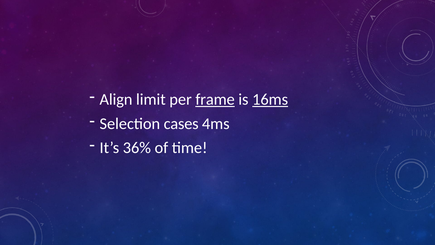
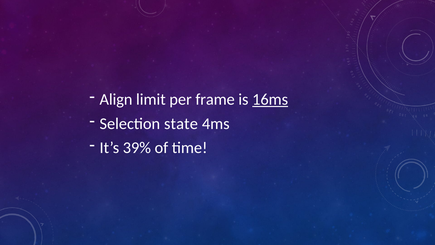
frame underline: present -> none (215, 99)
cases: cases -> state (181, 123)
36%: 36% -> 39% (137, 148)
